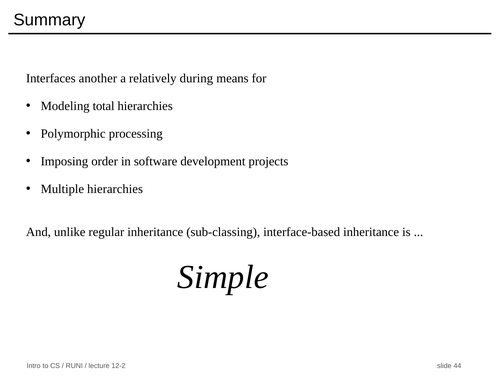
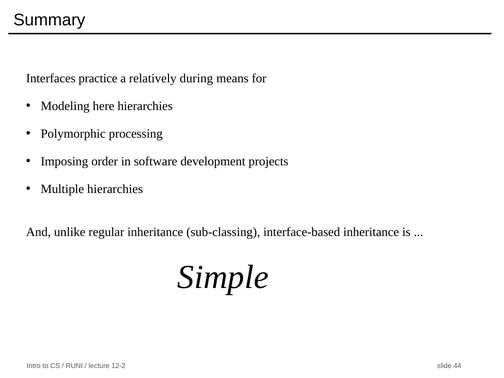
another: another -> practice (98, 78)
total: total -> here (104, 106)
